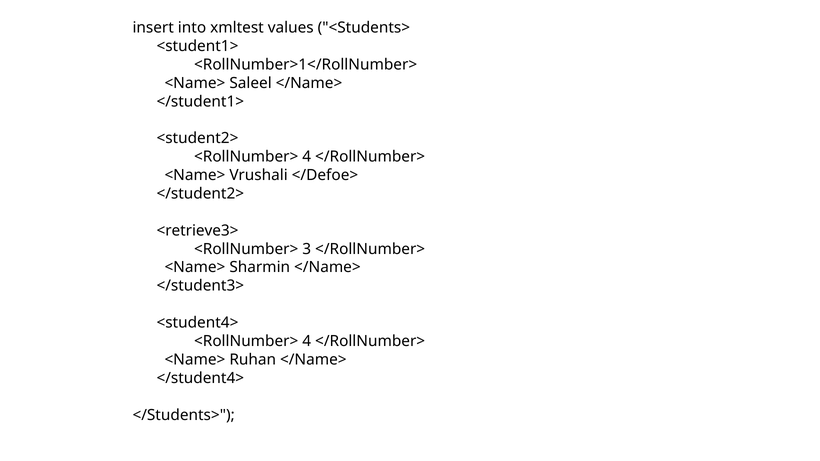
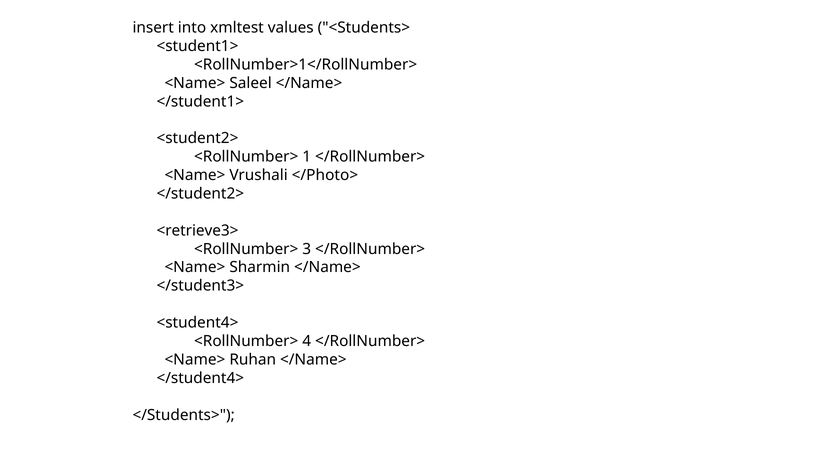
4: 4 -> 1 (307, 157)
</Defoe>: </Defoe> -> </Photo> (325, 175)
